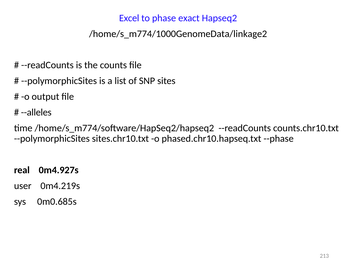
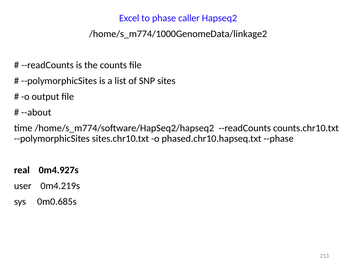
exact: exact -> caller (189, 18)
--alleles: --alleles -> --about (36, 112)
